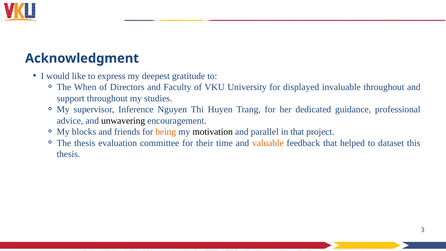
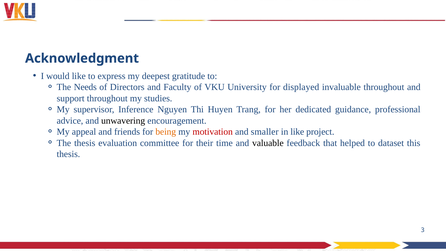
When: When -> Needs (85, 87)
blocks: blocks -> appeal (84, 132)
motivation colour: black -> red (213, 132)
parallel: parallel -> smaller (265, 132)
in that: that -> like (297, 132)
valuable colour: orange -> black (268, 143)
